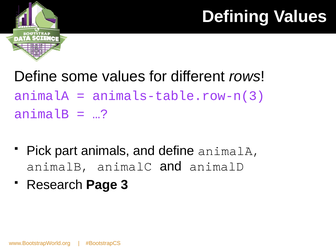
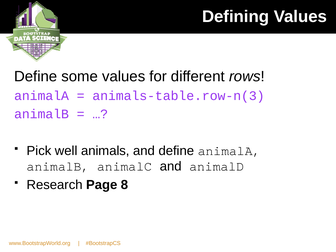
part: part -> well (66, 151)
3: 3 -> 8 (125, 185)
